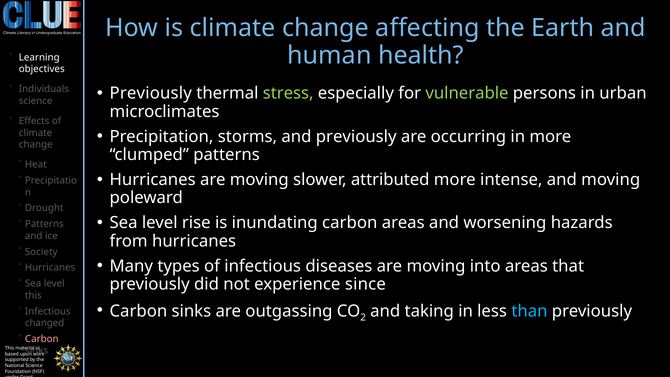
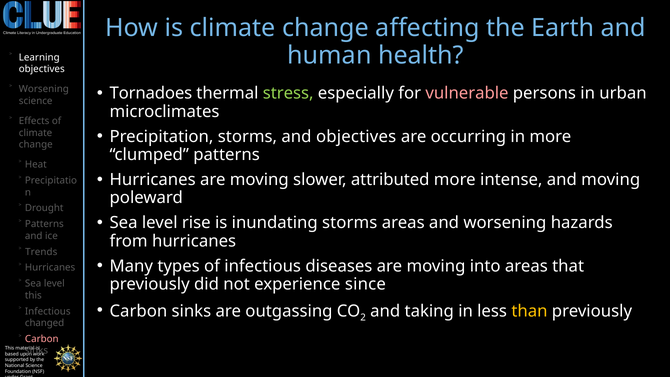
Previously: Previously -> Tornadoes (151, 93)
vulnerable colour: light green -> pink (467, 93)
Individuals: Individuals -> Worsening (44, 89)
and previously: previously -> objectives (356, 137)
inundating carbon: carbon -> storms (350, 223)
Society: Society -> Trends (41, 252)
than colour: light blue -> yellow (529, 311)
